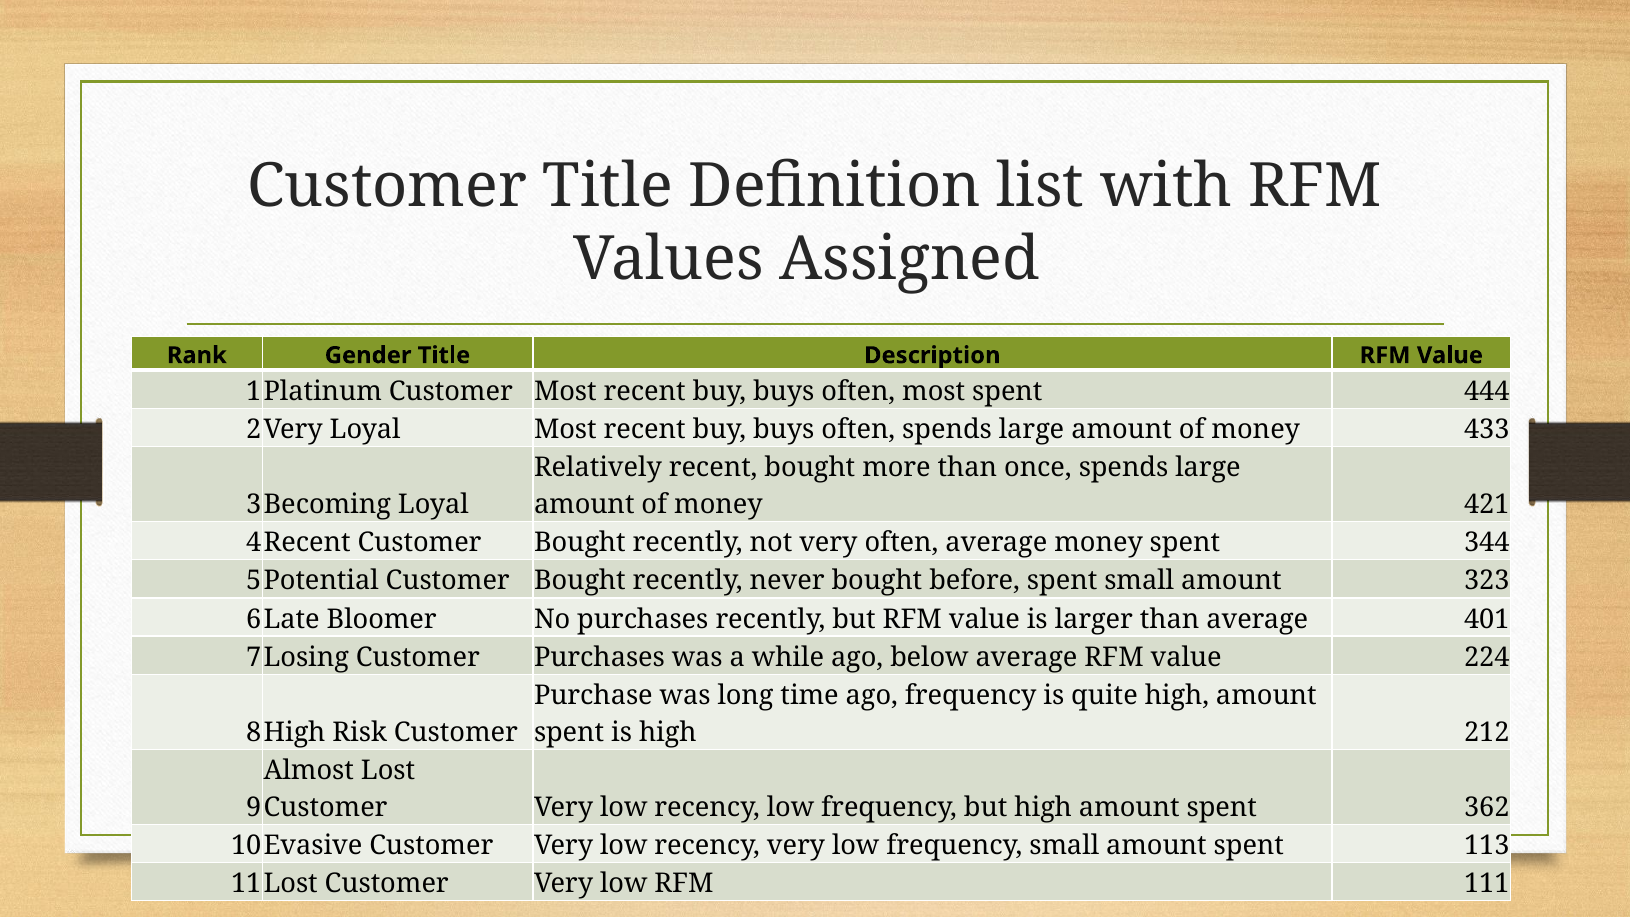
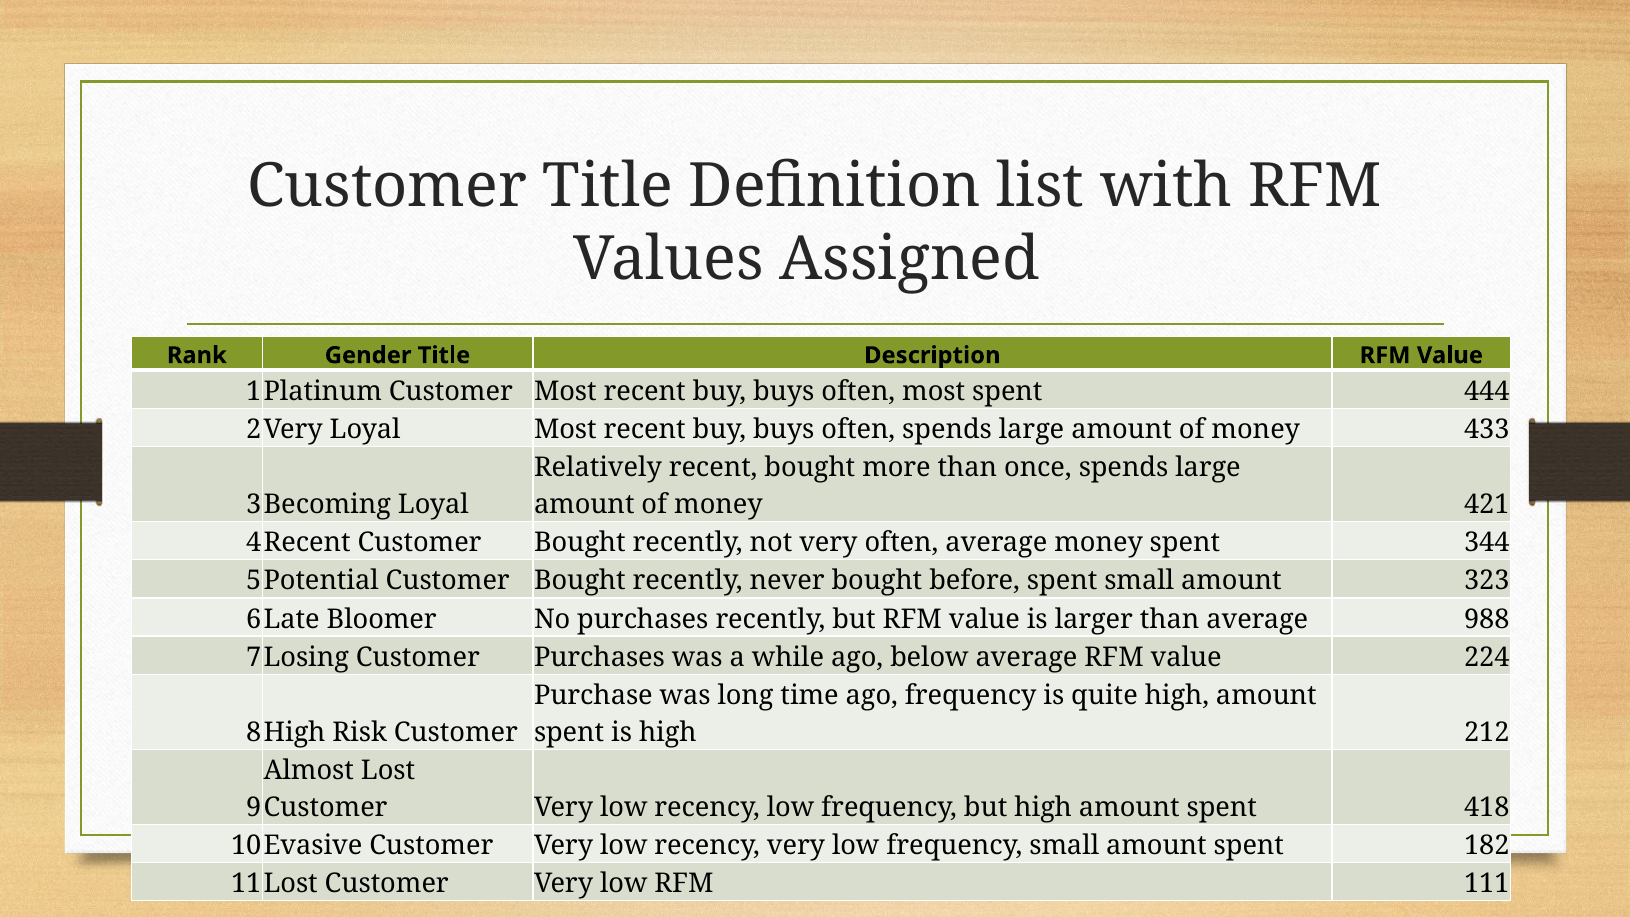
401: 401 -> 988 (1487, 619)
362: 362 -> 418 (1487, 807)
113: 113 -> 182 (1487, 845)
